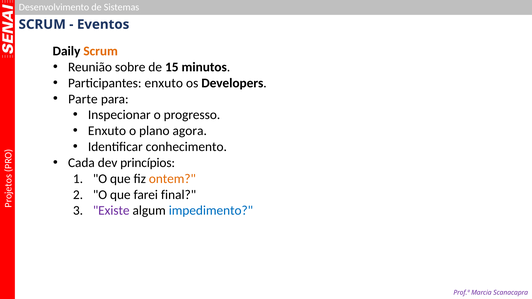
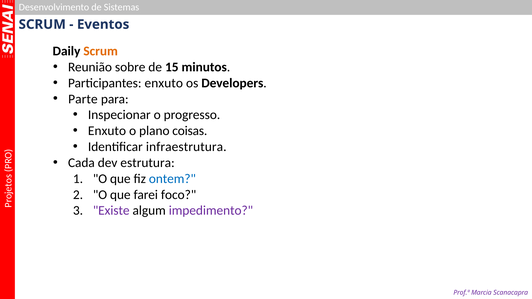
agora: agora -> coisas (190, 131)
conhecimento: conhecimento -> infraestrutura (186, 147)
princípios: princípios -> estrutura (148, 163)
ontem colour: orange -> blue (172, 179)
final: final -> foco (179, 195)
impedimento colour: blue -> purple (211, 211)
